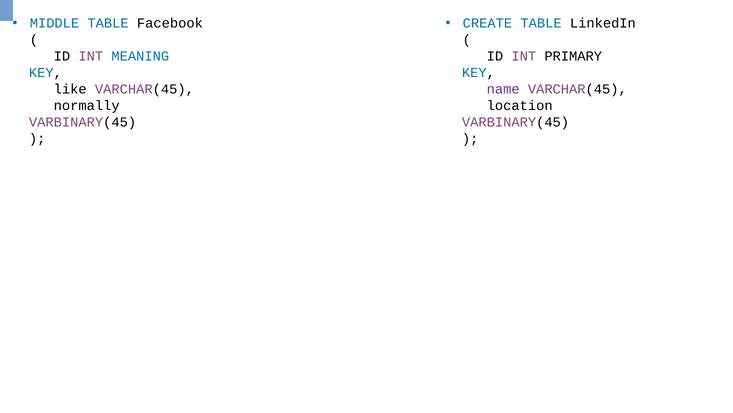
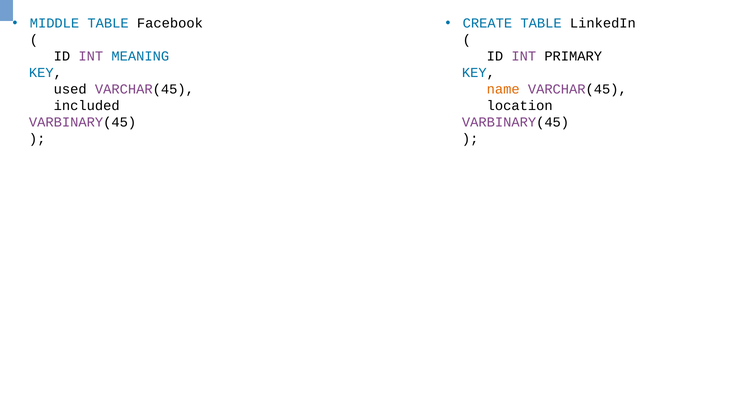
like: like -> used (70, 89)
name colour: purple -> orange (503, 89)
normally: normally -> included (87, 106)
